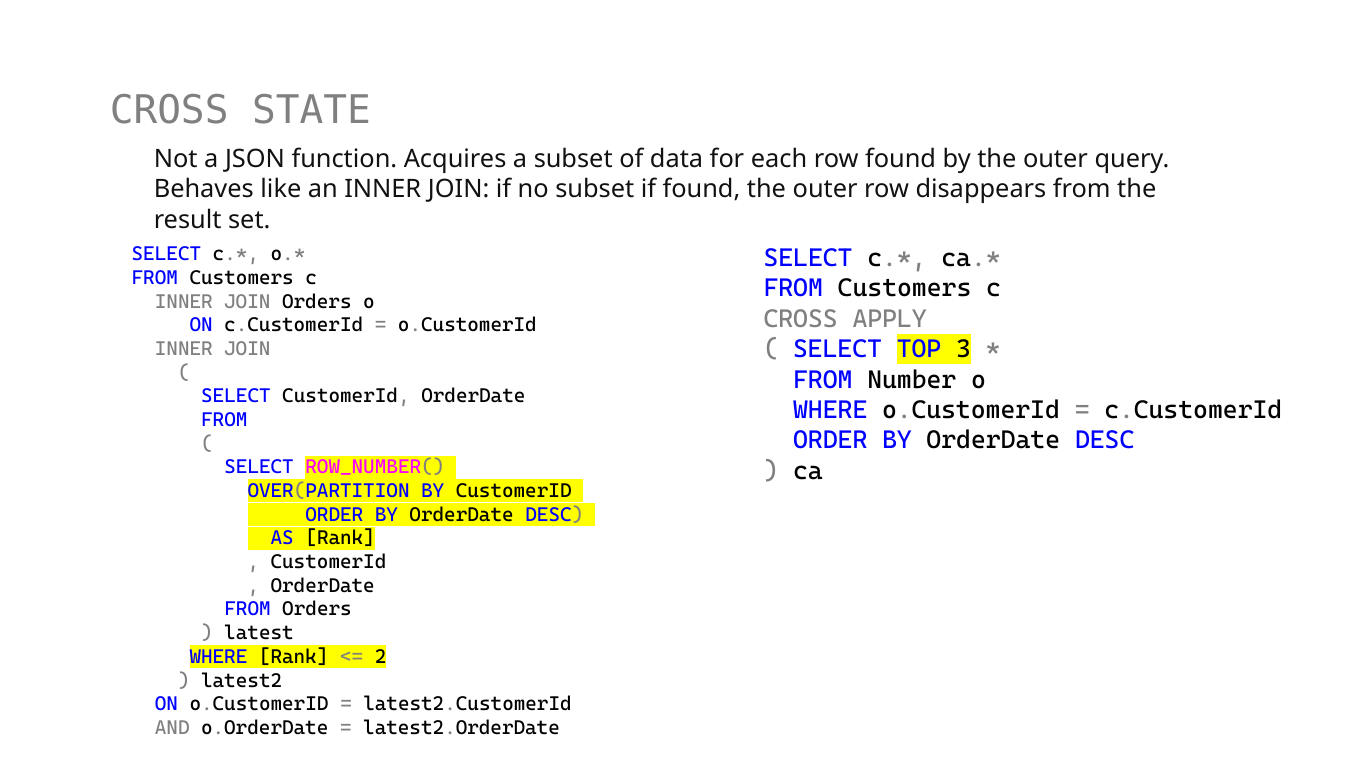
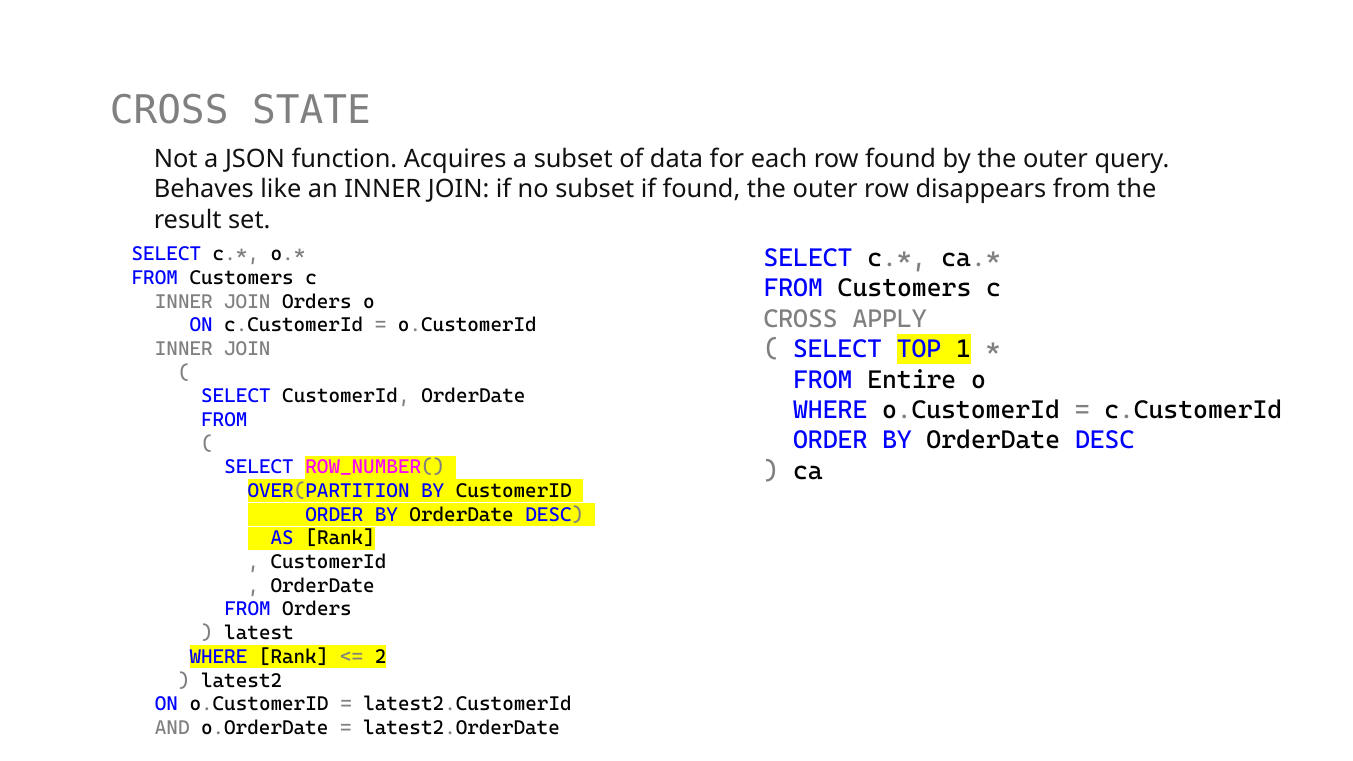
3: 3 -> 1 (963, 349)
Number: Number -> Entire (912, 380)
